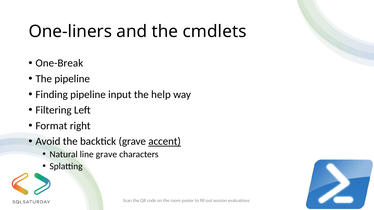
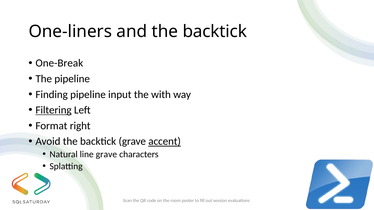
and the cmdlets: cmdlets -> backtick (215, 31)
help: help -> with (161, 95)
Filtering underline: none -> present (54, 110)
